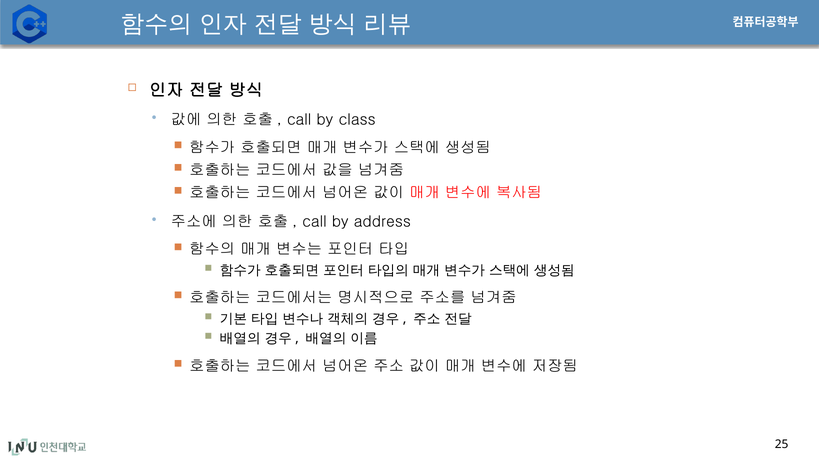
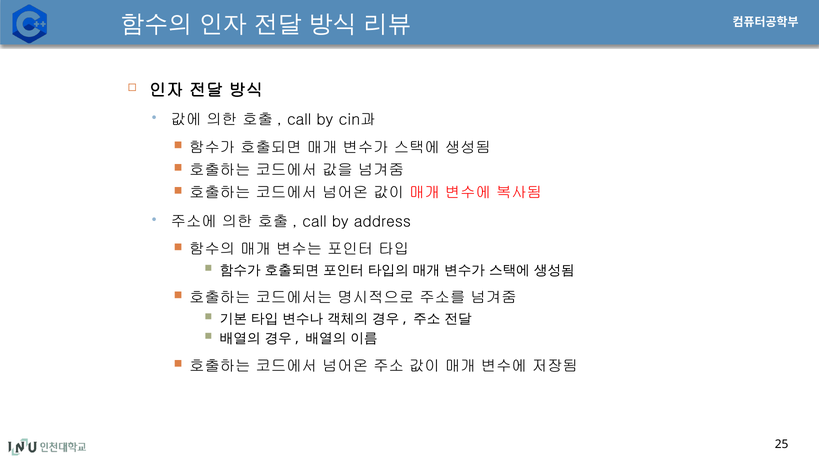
class: class -> cin과 (357, 120)
